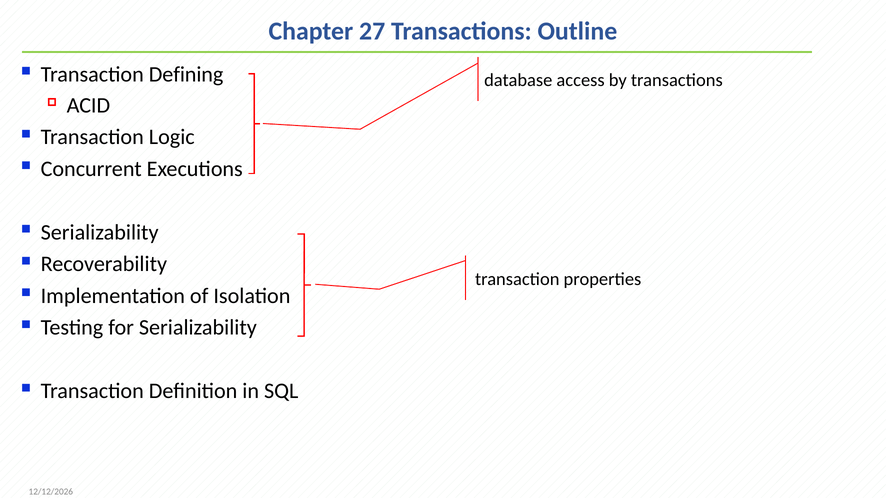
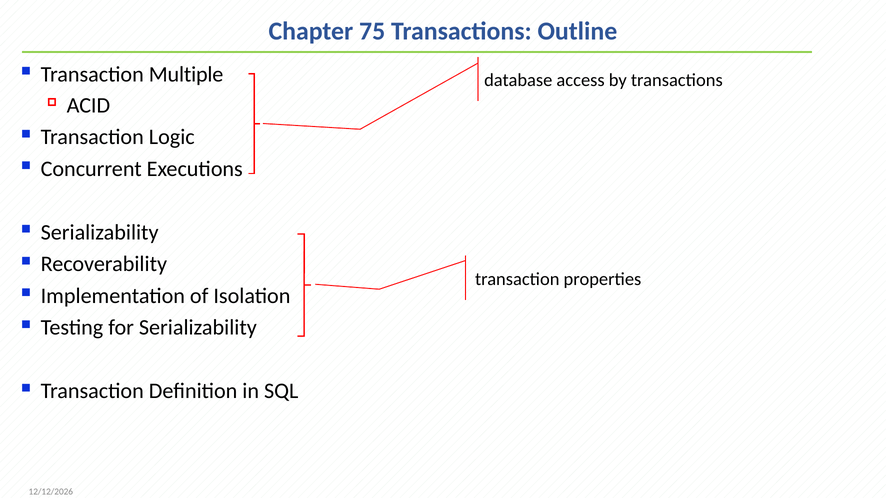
27: 27 -> 75 (372, 31)
Defining: Defining -> Multiple (186, 74)
